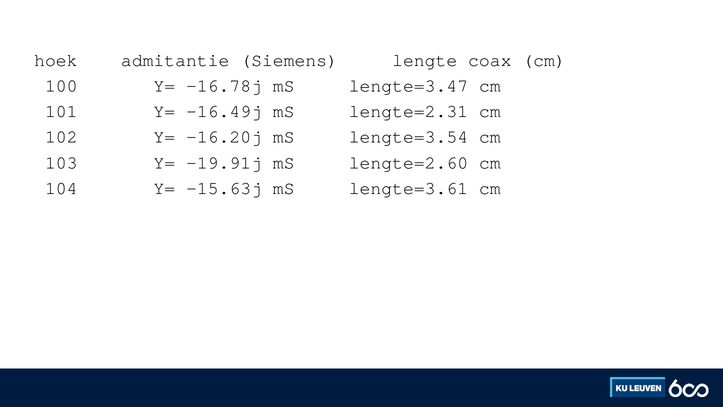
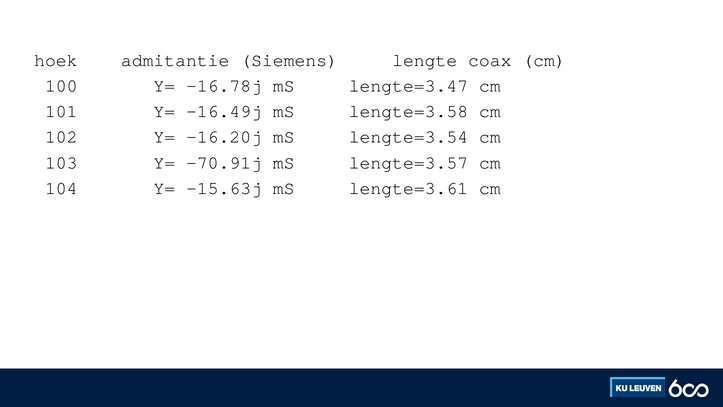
lengte=2.31: lengte=2.31 -> lengte=3.58 (408, 111)
-19.91j: -19.91j -> -70.91j (224, 162)
lengte=2.60: lengte=2.60 -> lengte=3.57 (408, 162)
